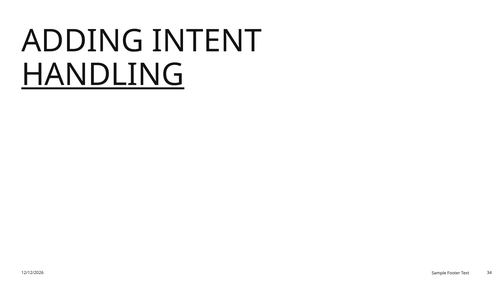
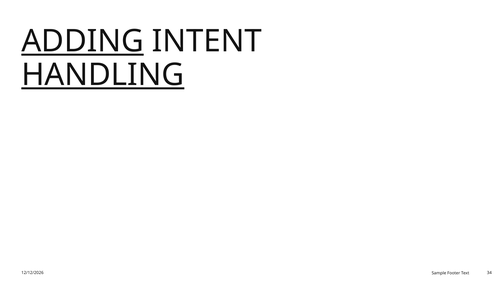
ADDING underline: none -> present (83, 41)
